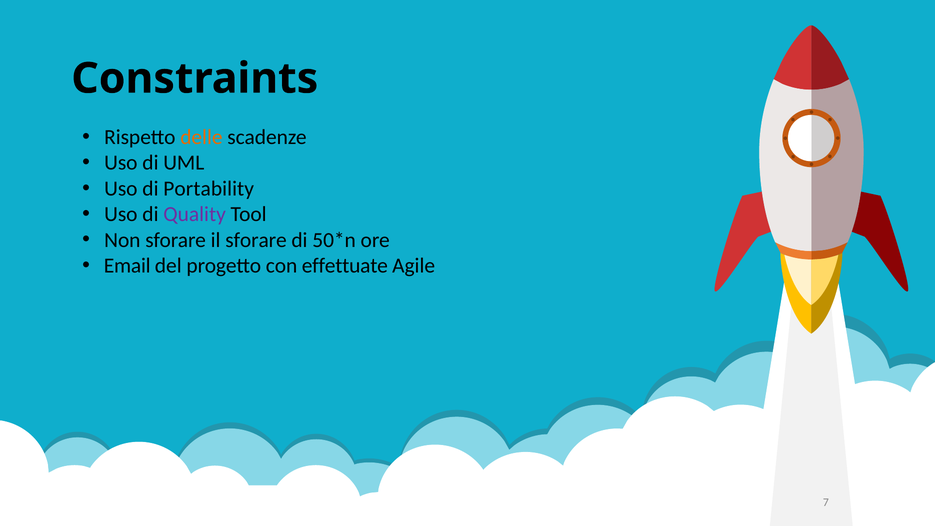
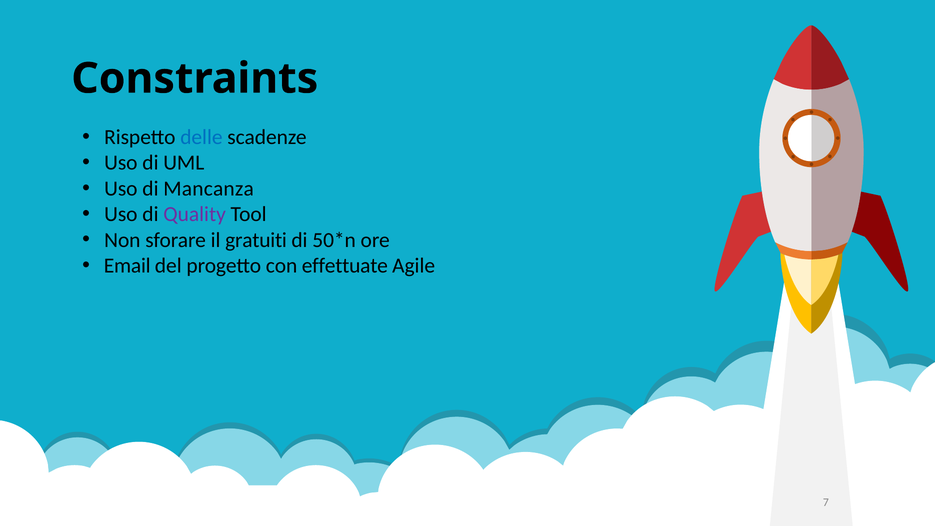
delle colour: orange -> blue (201, 137)
Portability: Portability -> Mancanza (209, 189)
il sforare: sforare -> gratuiti (256, 240)
